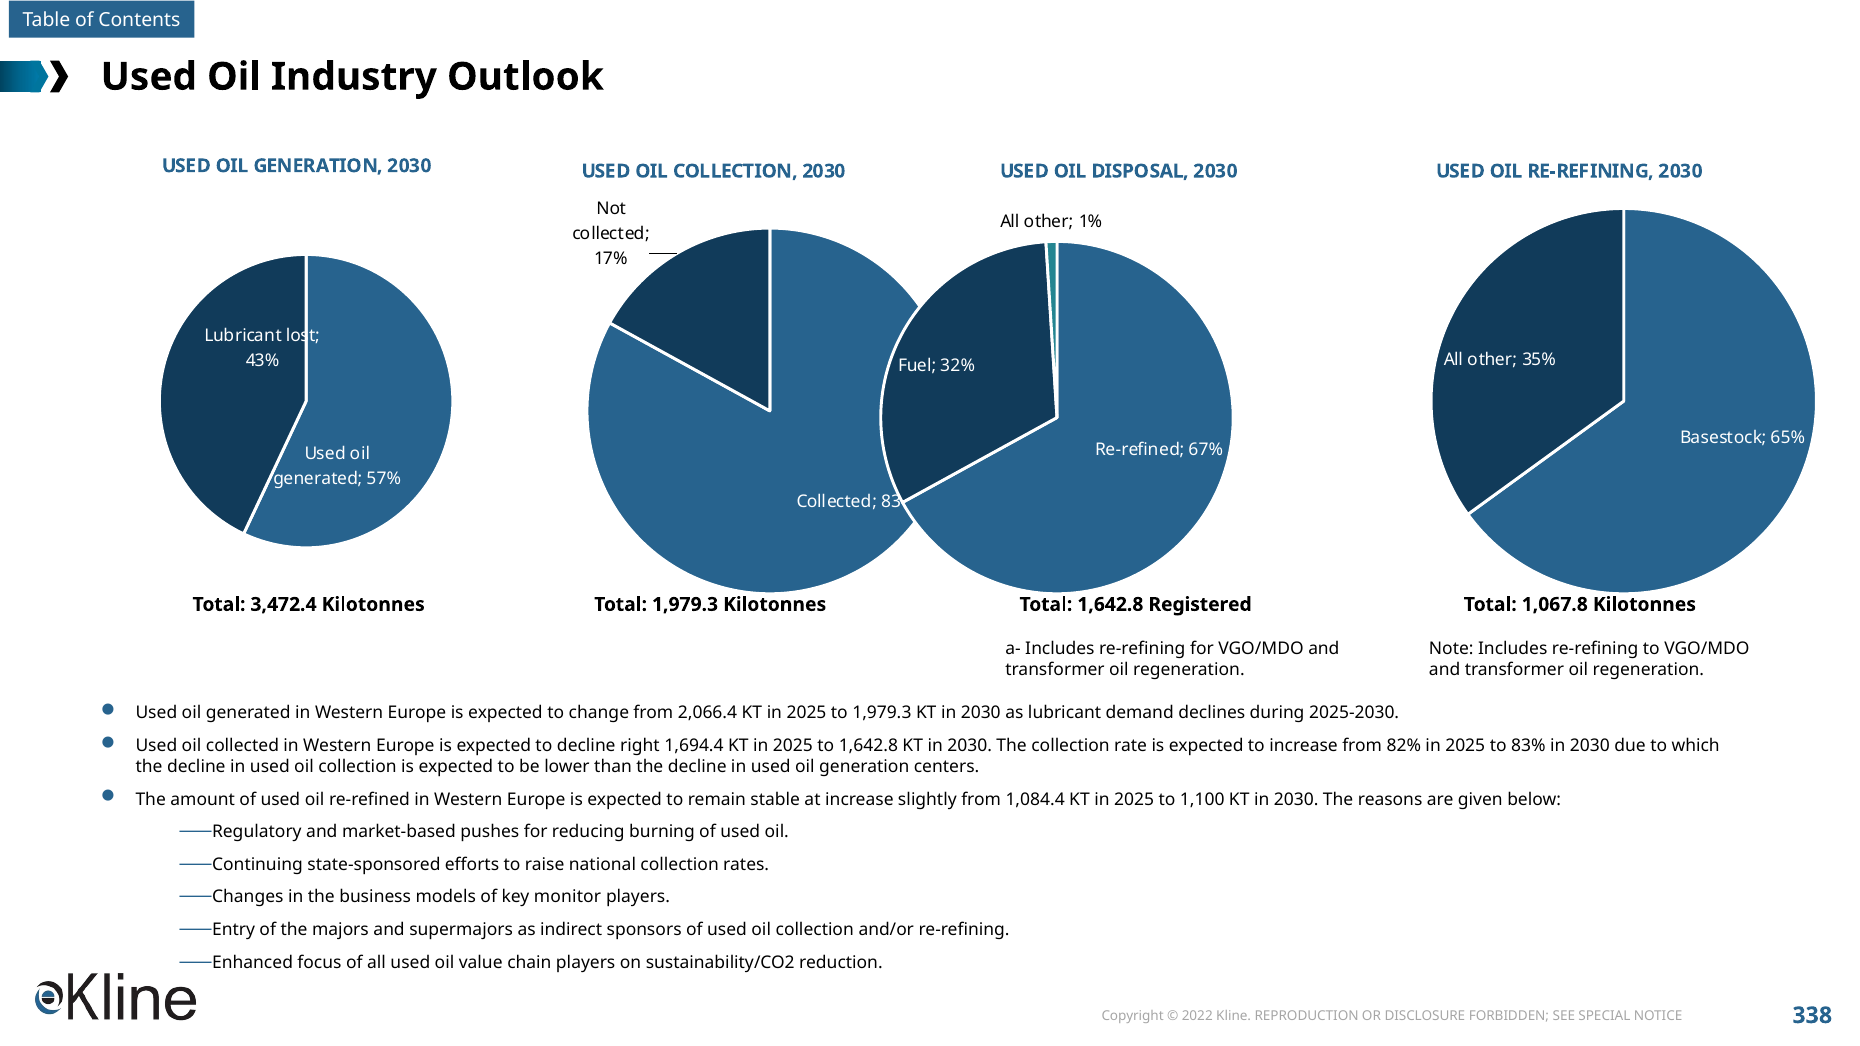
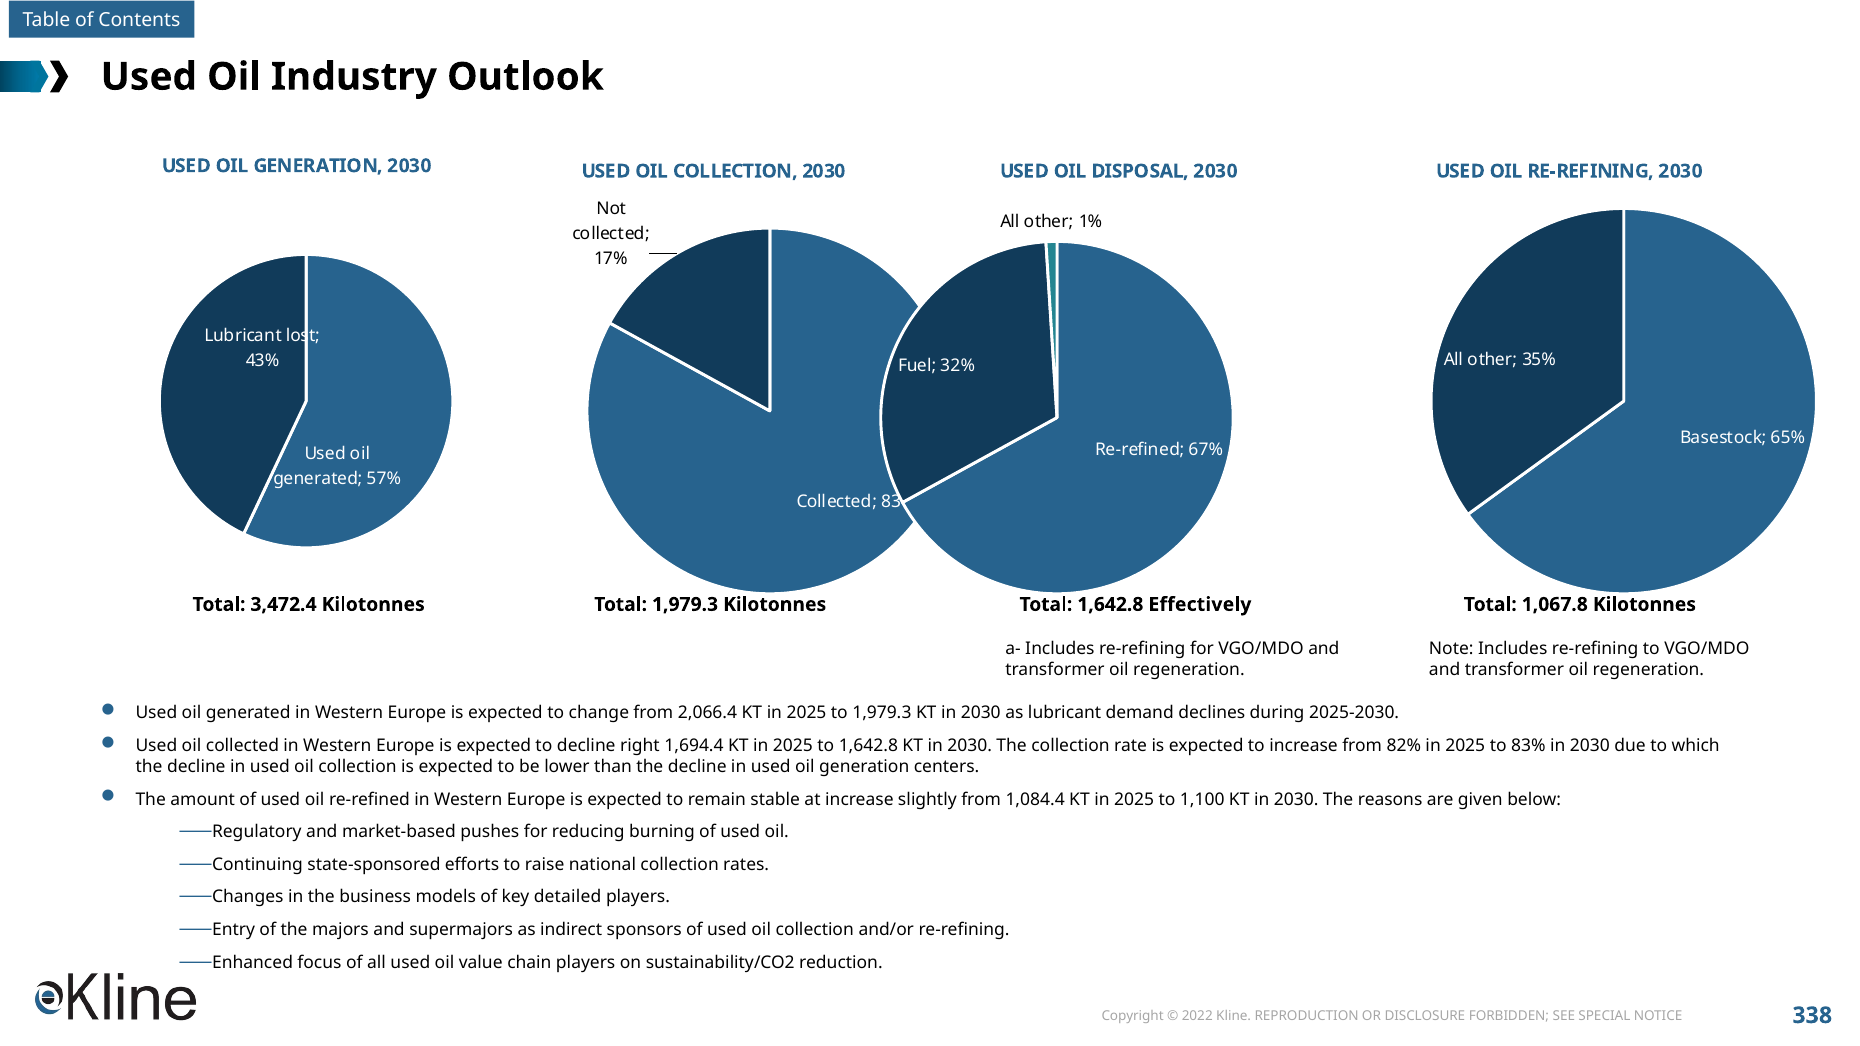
Registered: Registered -> Effectively (1200, 605)
monitor: monitor -> detailed (568, 897)
